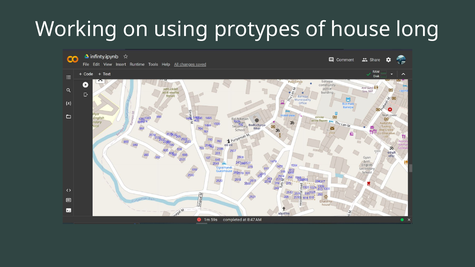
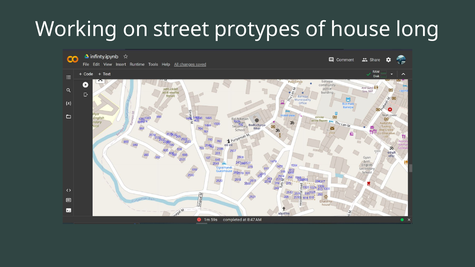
using: using -> street (181, 29)
